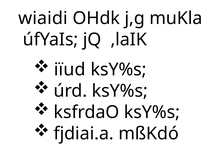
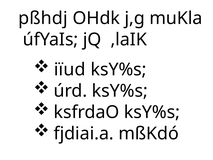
wiaidi: wiaidi -> pßhdj (43, 18)
